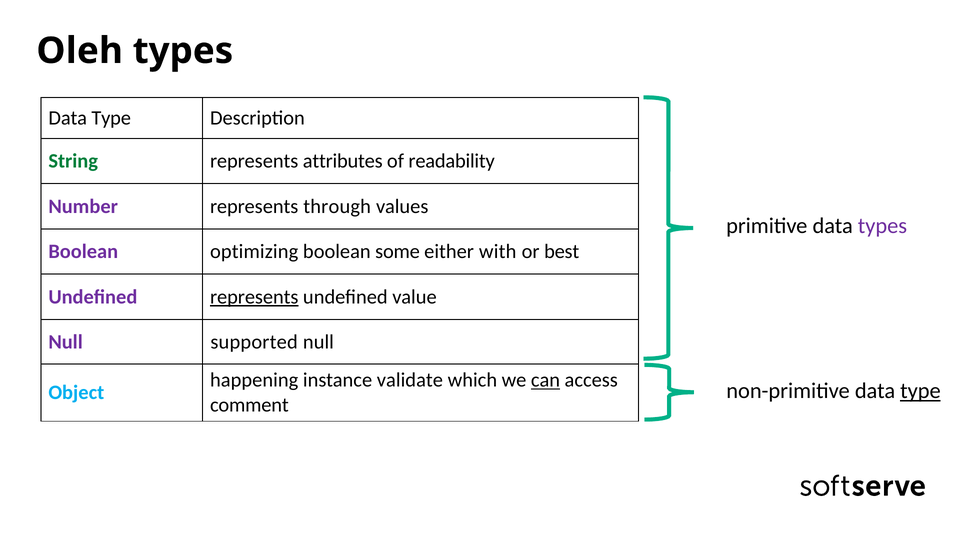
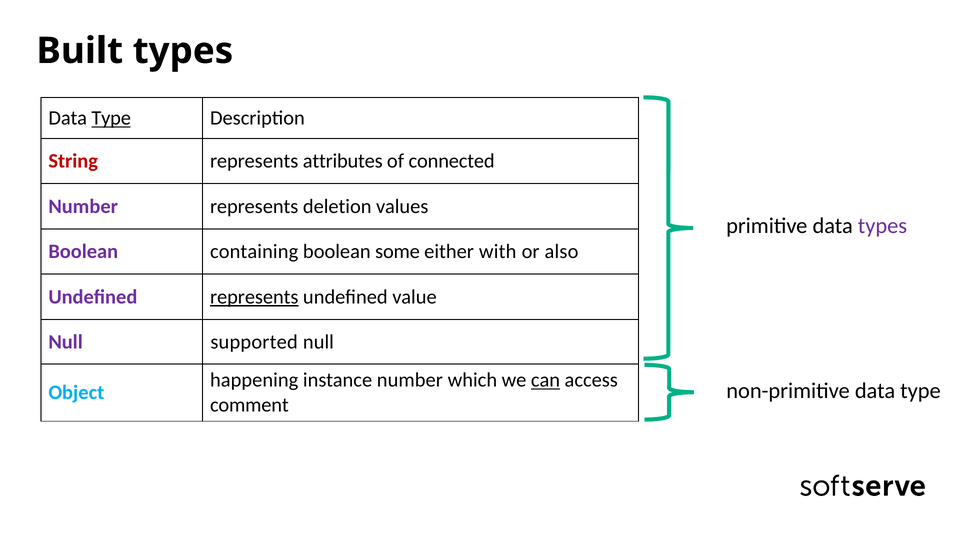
Oleh: Oleh -> Built (80, 51)
Type underline: none -> present (111, 118)
String colour: green -> red (73, 161)
readability: readability -> connected (452, 161)
through: through -> deletion (337, 207)
optimizing: optimizing -> containing (254, 252)
best: best -> also (561, 252)
instance validate: validate -> number (410, 380)
type underline: present -> none (920, 391)
